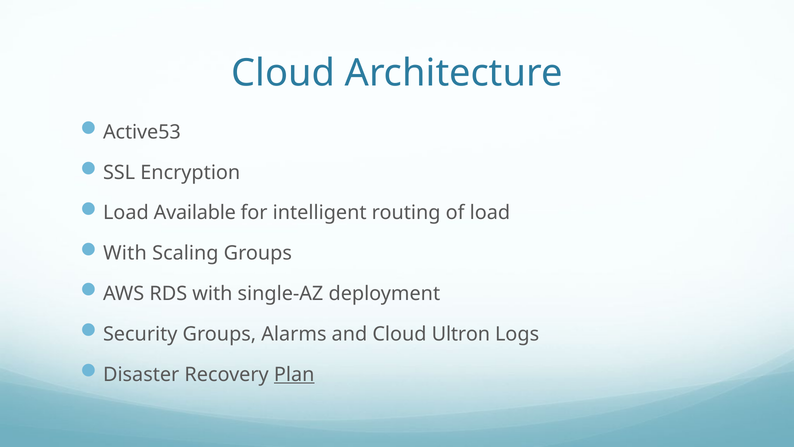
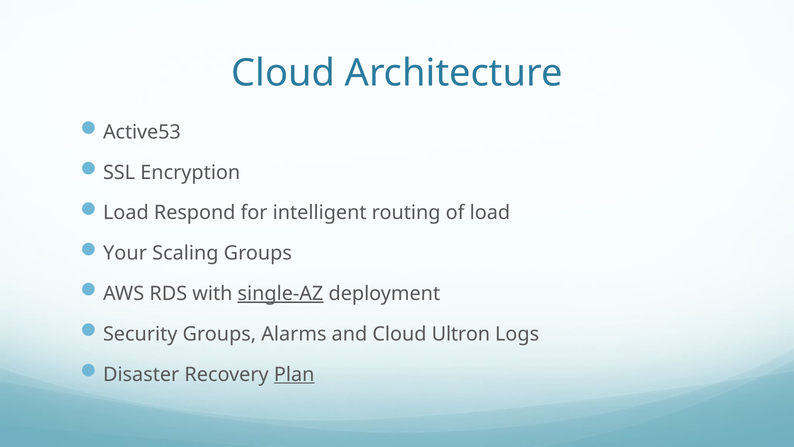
Available: Available -> Respond (195, 213)
With: With -> Your (125, 253)
single-AZ underline: none -> present (280, 293)
